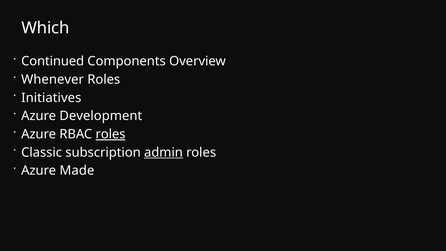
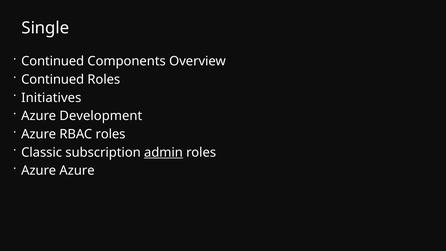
Which: Which -> Single (45, 28)
Whenever: Whenever -> Continued (53, 79)
roles underline: present -> none (111, 134)
Azure Made: Made -> Azure (77, 171)
